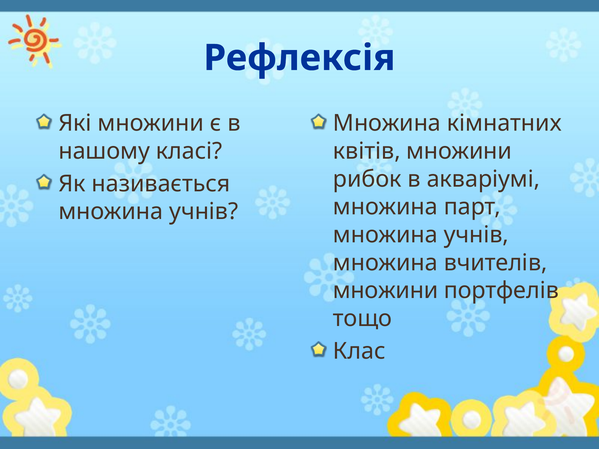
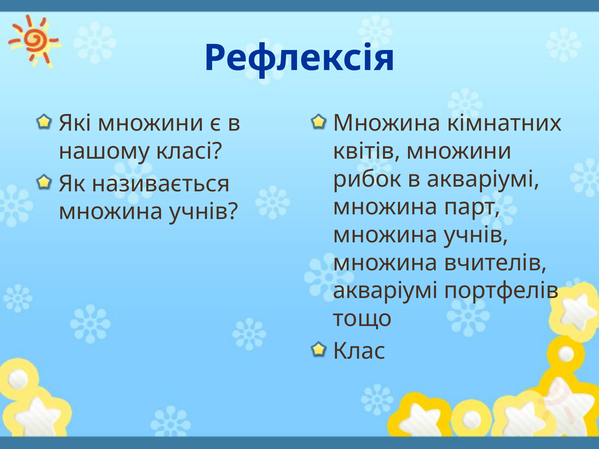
множини: множини -> акваріумі (385, 291)
